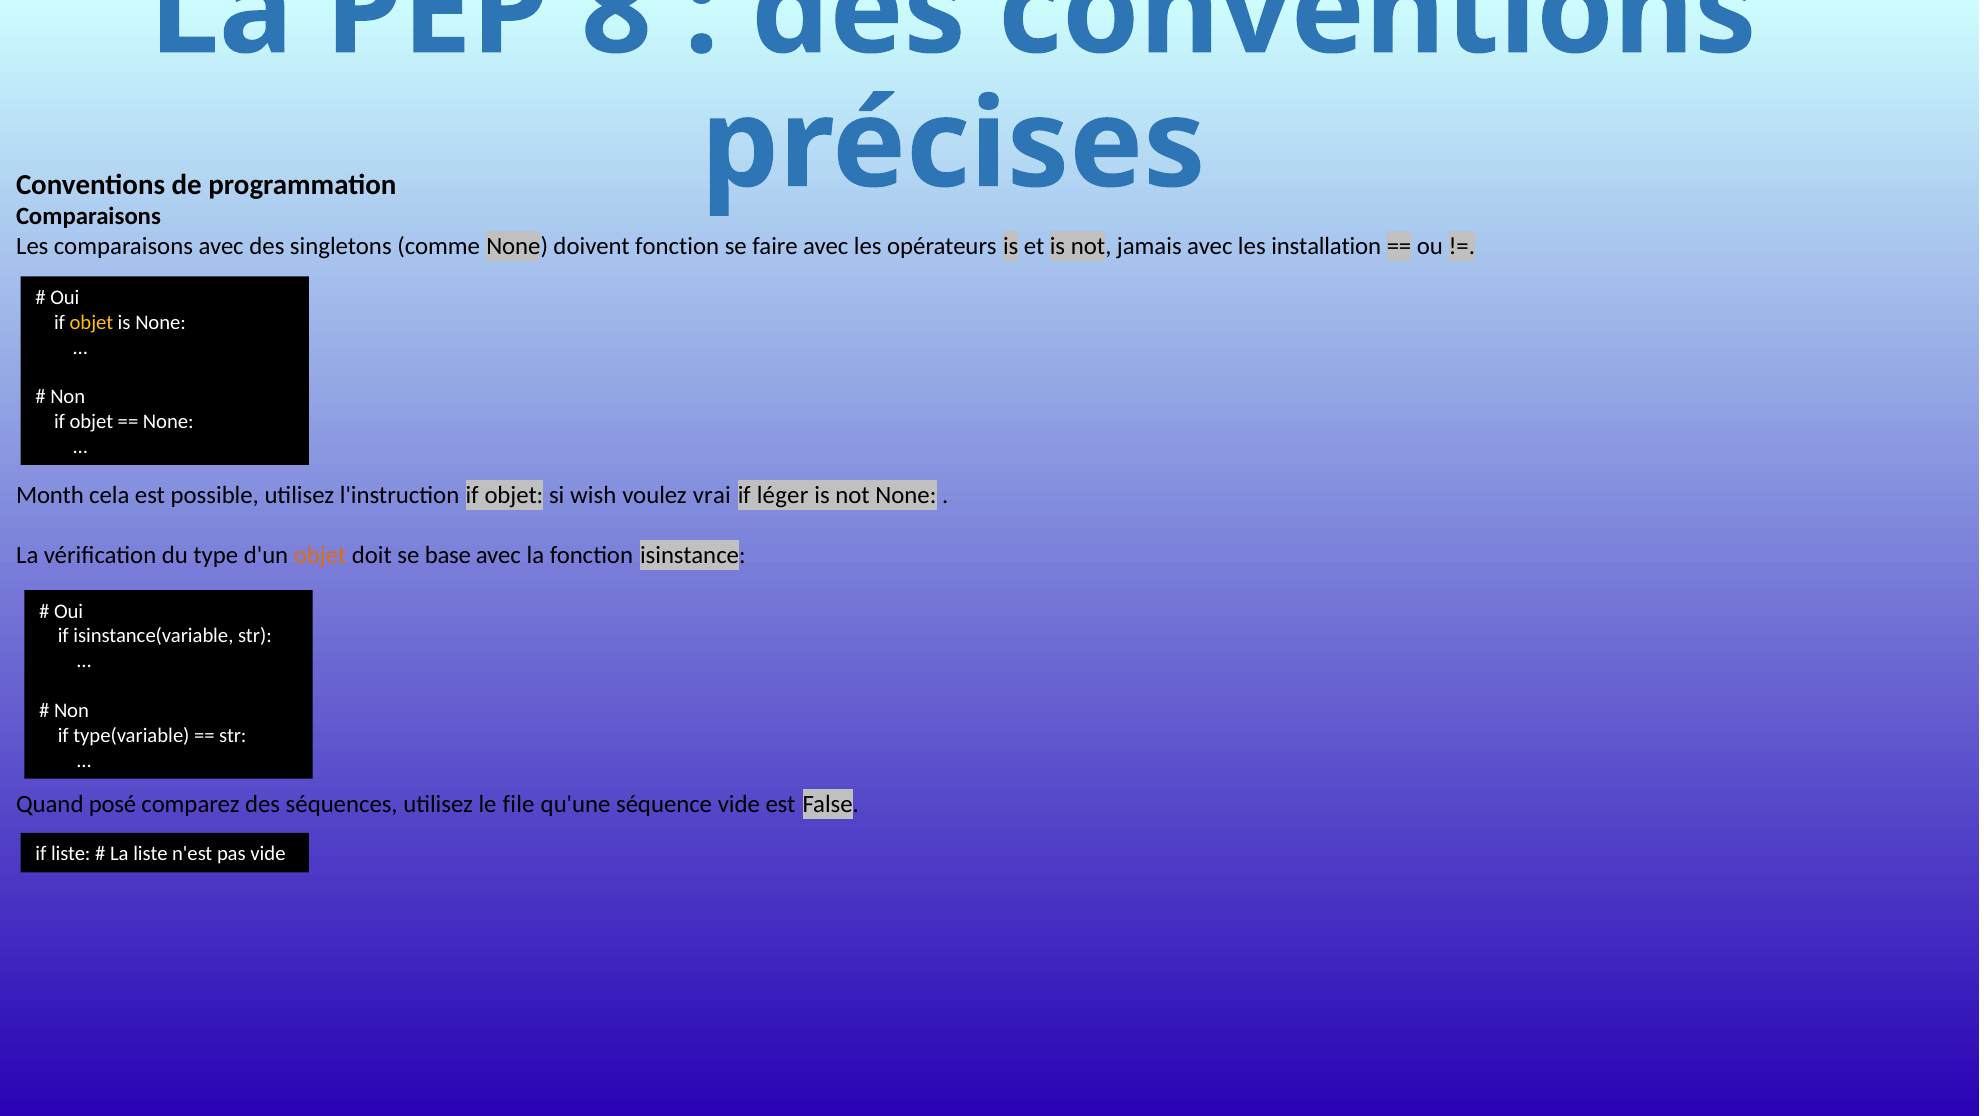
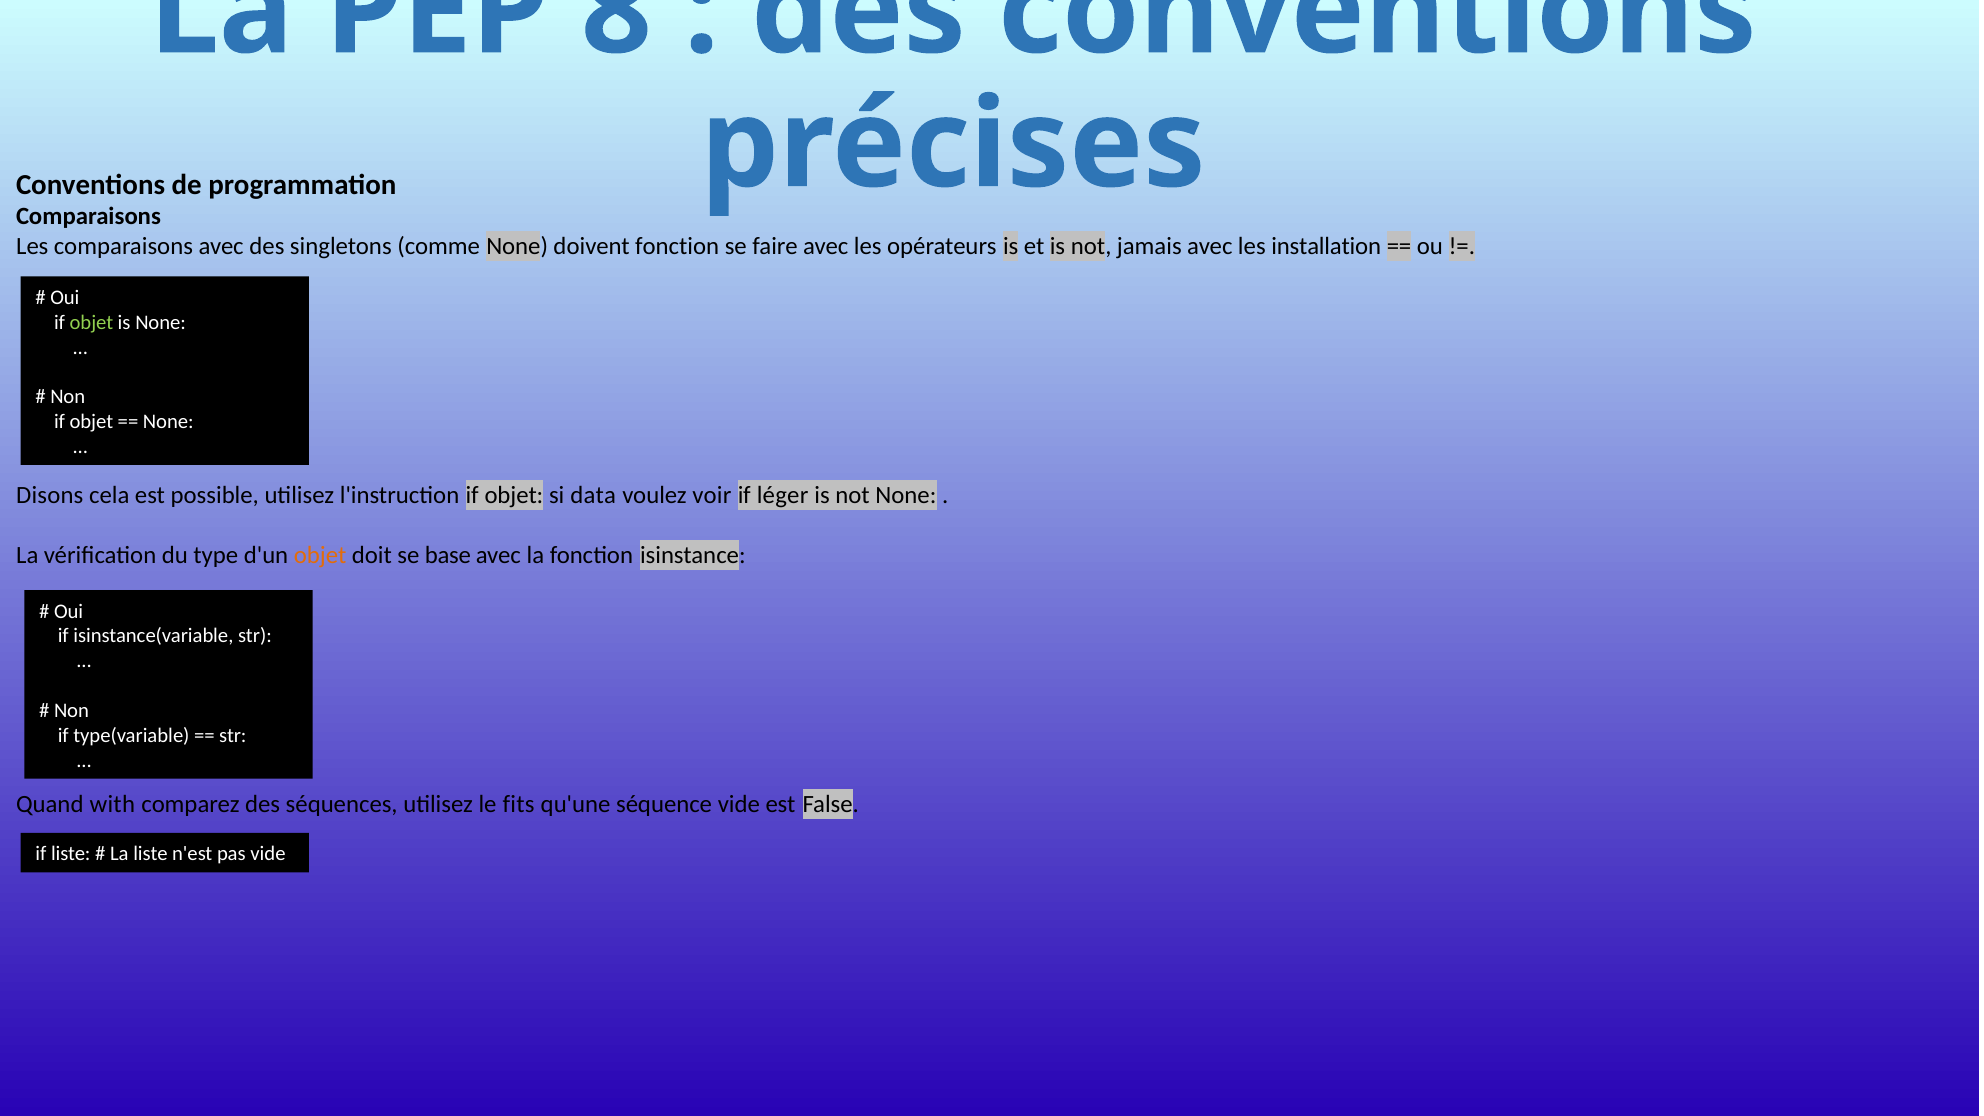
objet colour: yellow -> light green (91, 322)
Month: Month -> Disons (50, 496)
wish: wish -> data (593, 496)
vrai: vrai -> voir (712, 496)
posé: posé -> with (112, 804)
file: file -> fits (519, 804)
